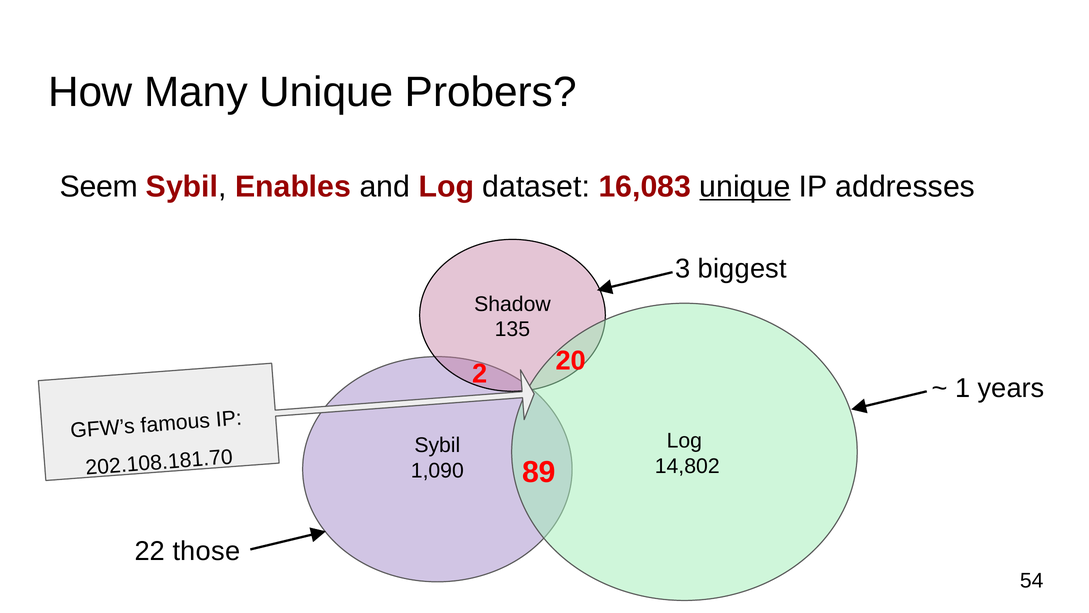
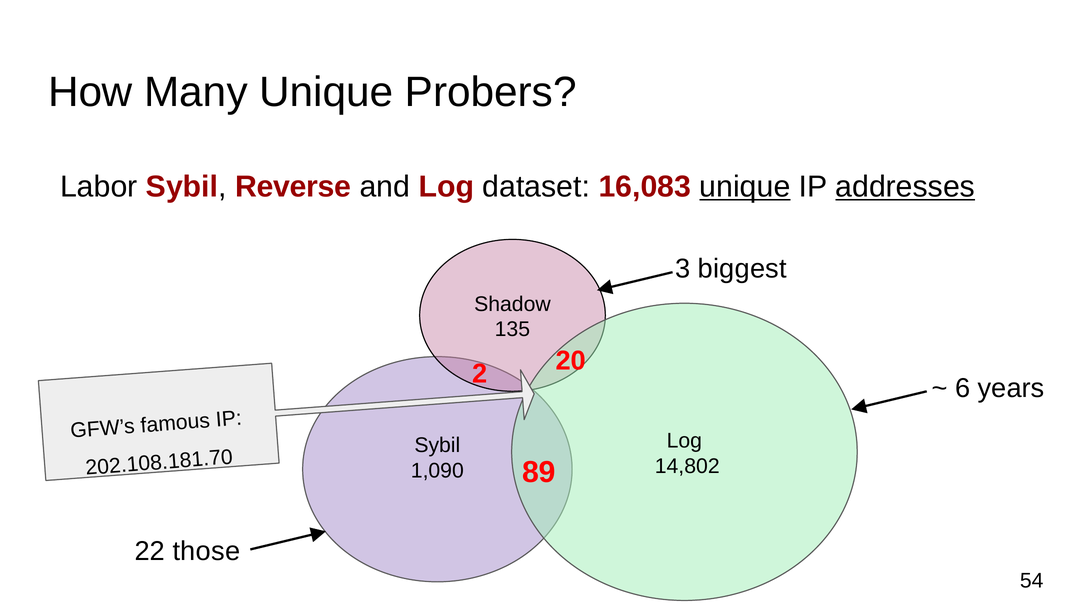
Seem: Seem -> Labor (99, 187)
Enables: Enables -> Reverse (293, 187)
addresses underline: none -> present (905, 187)
1: 1 -> 6 (963, 388)
